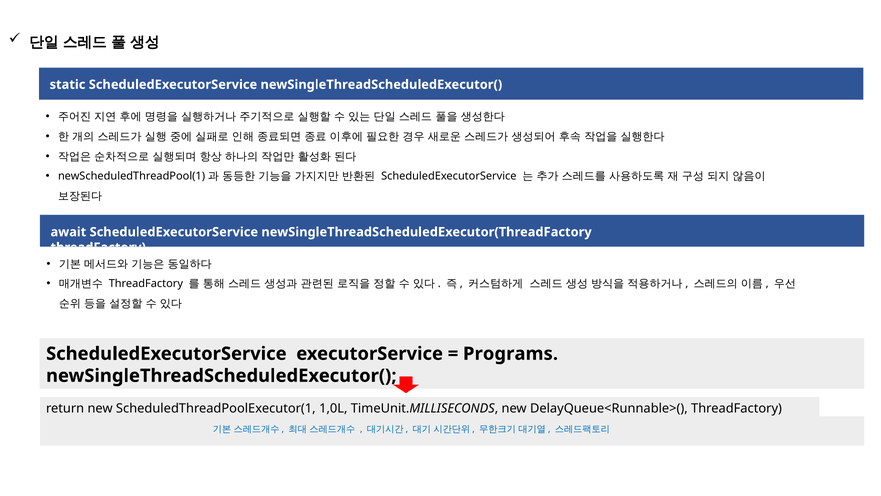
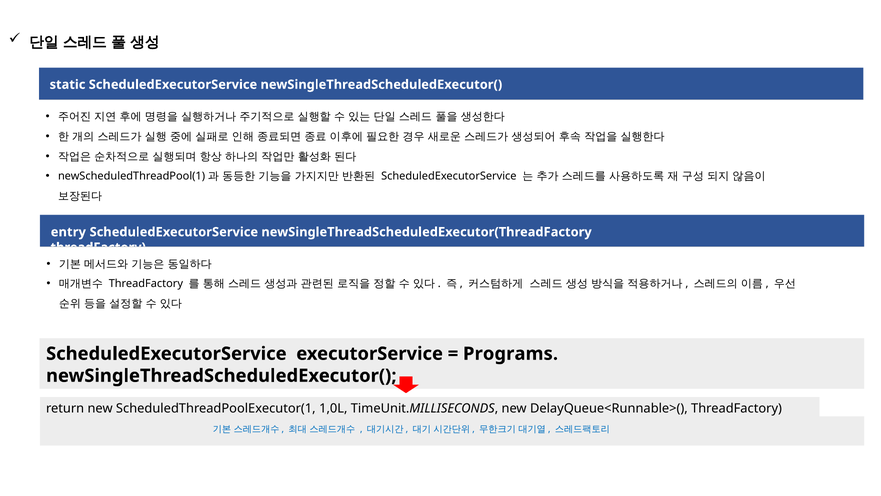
await: await -> entry (68, 232)
